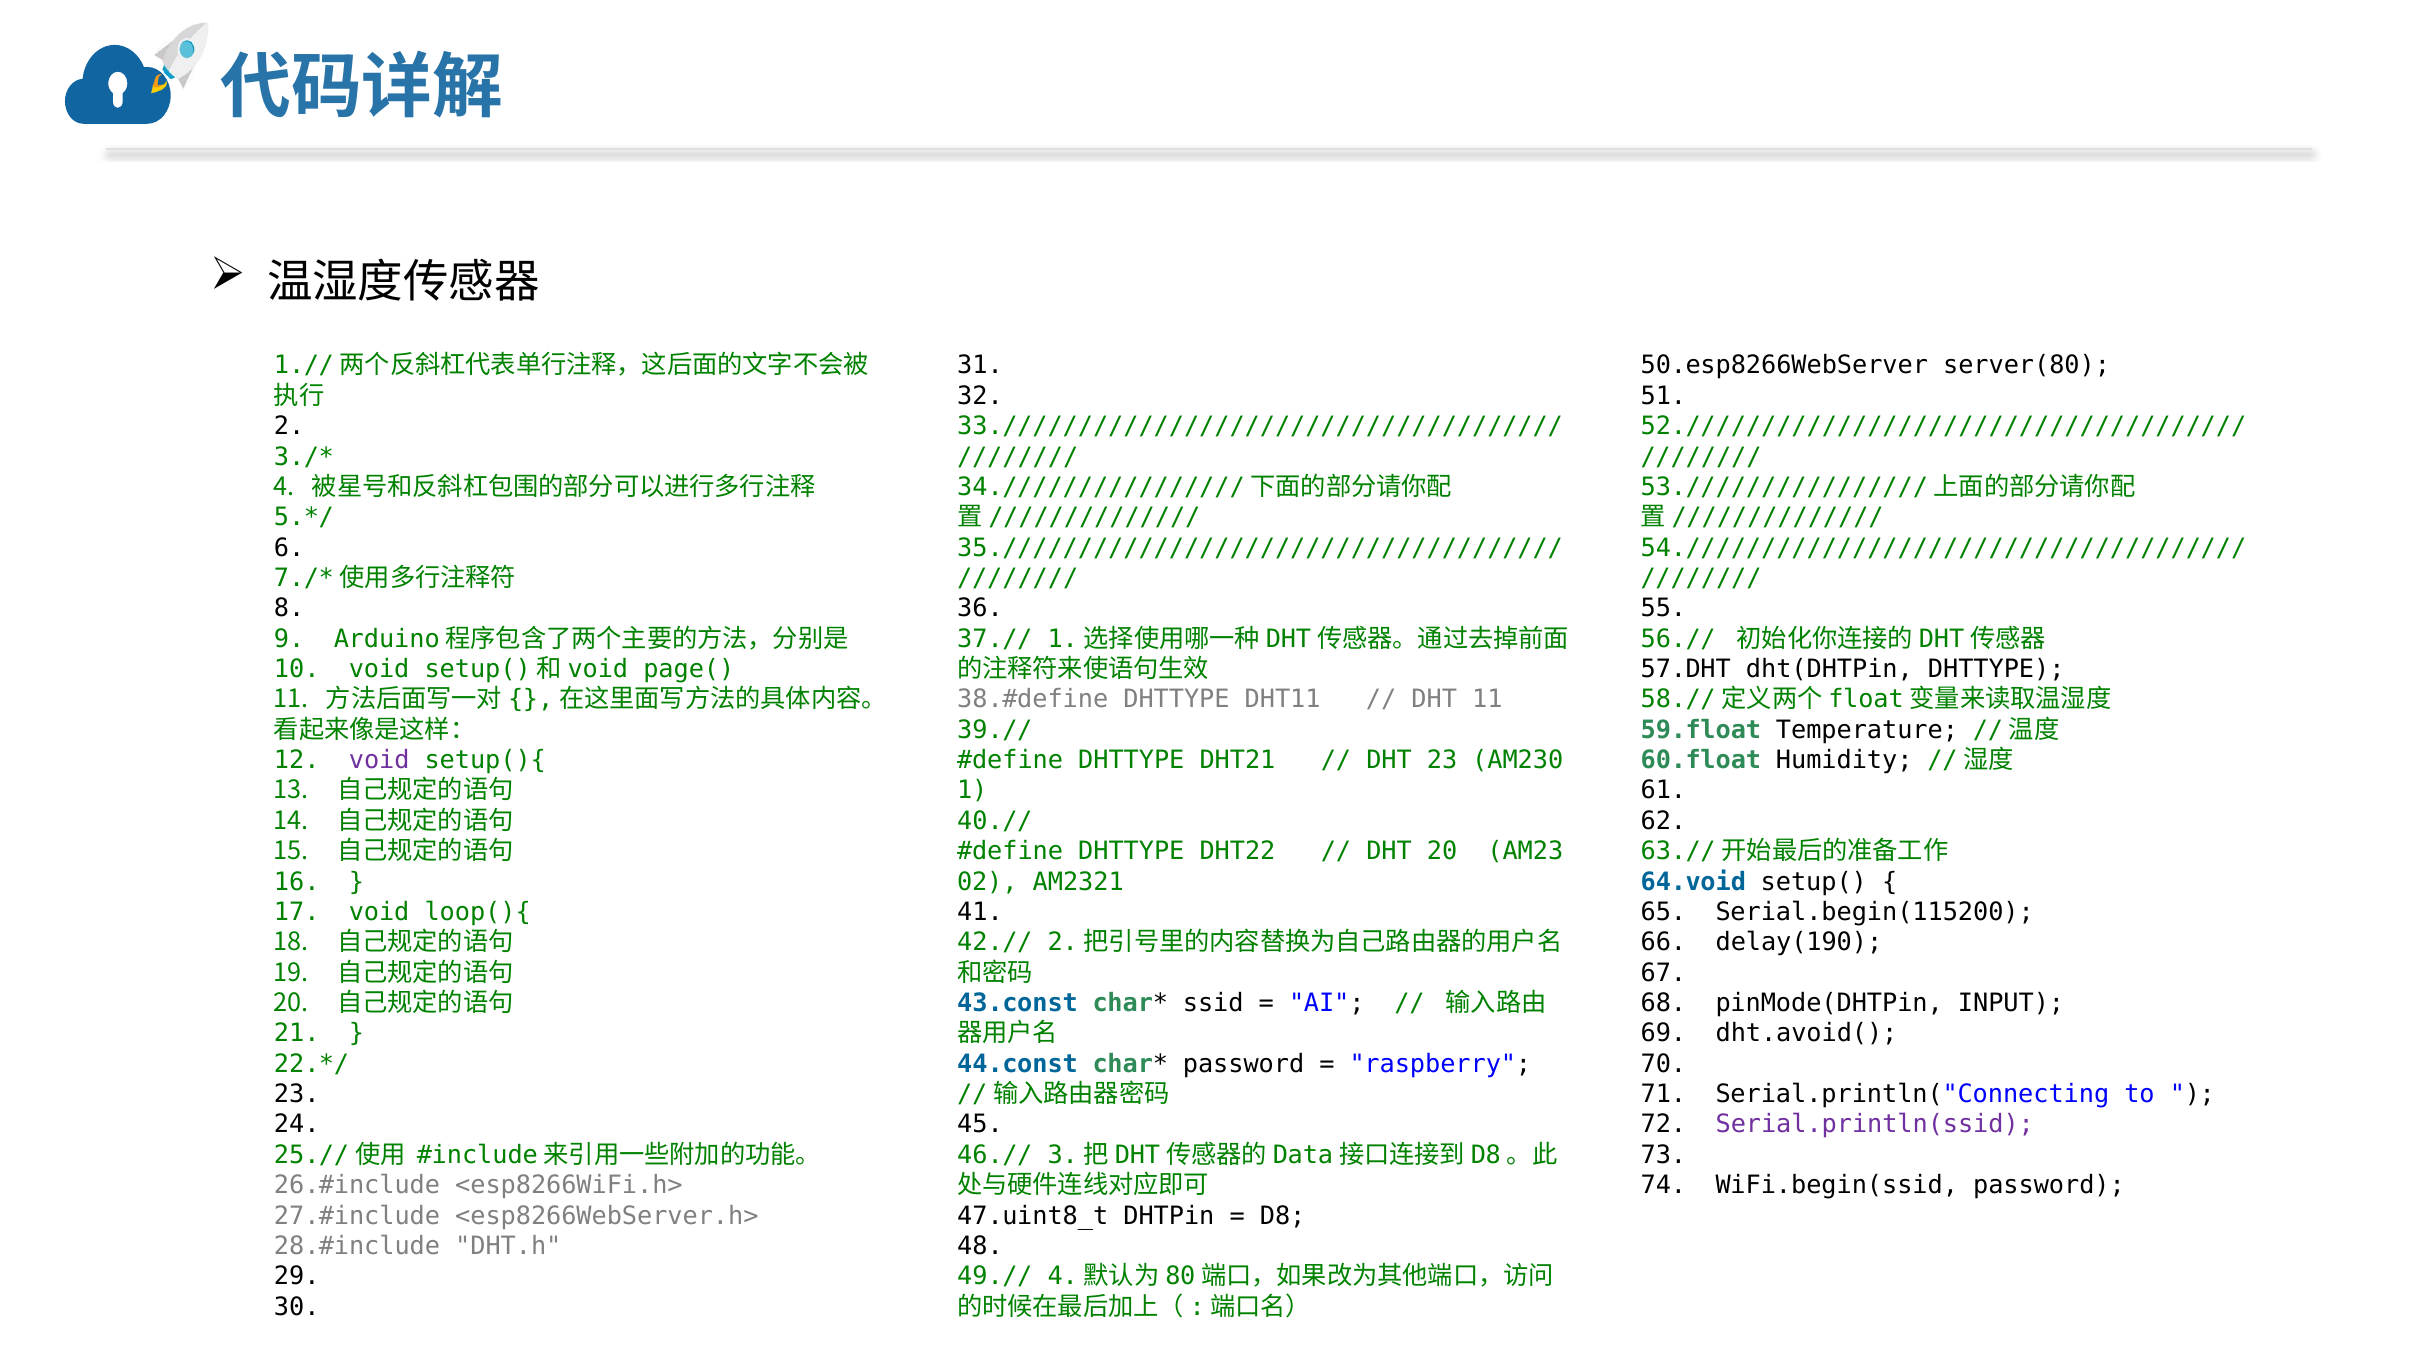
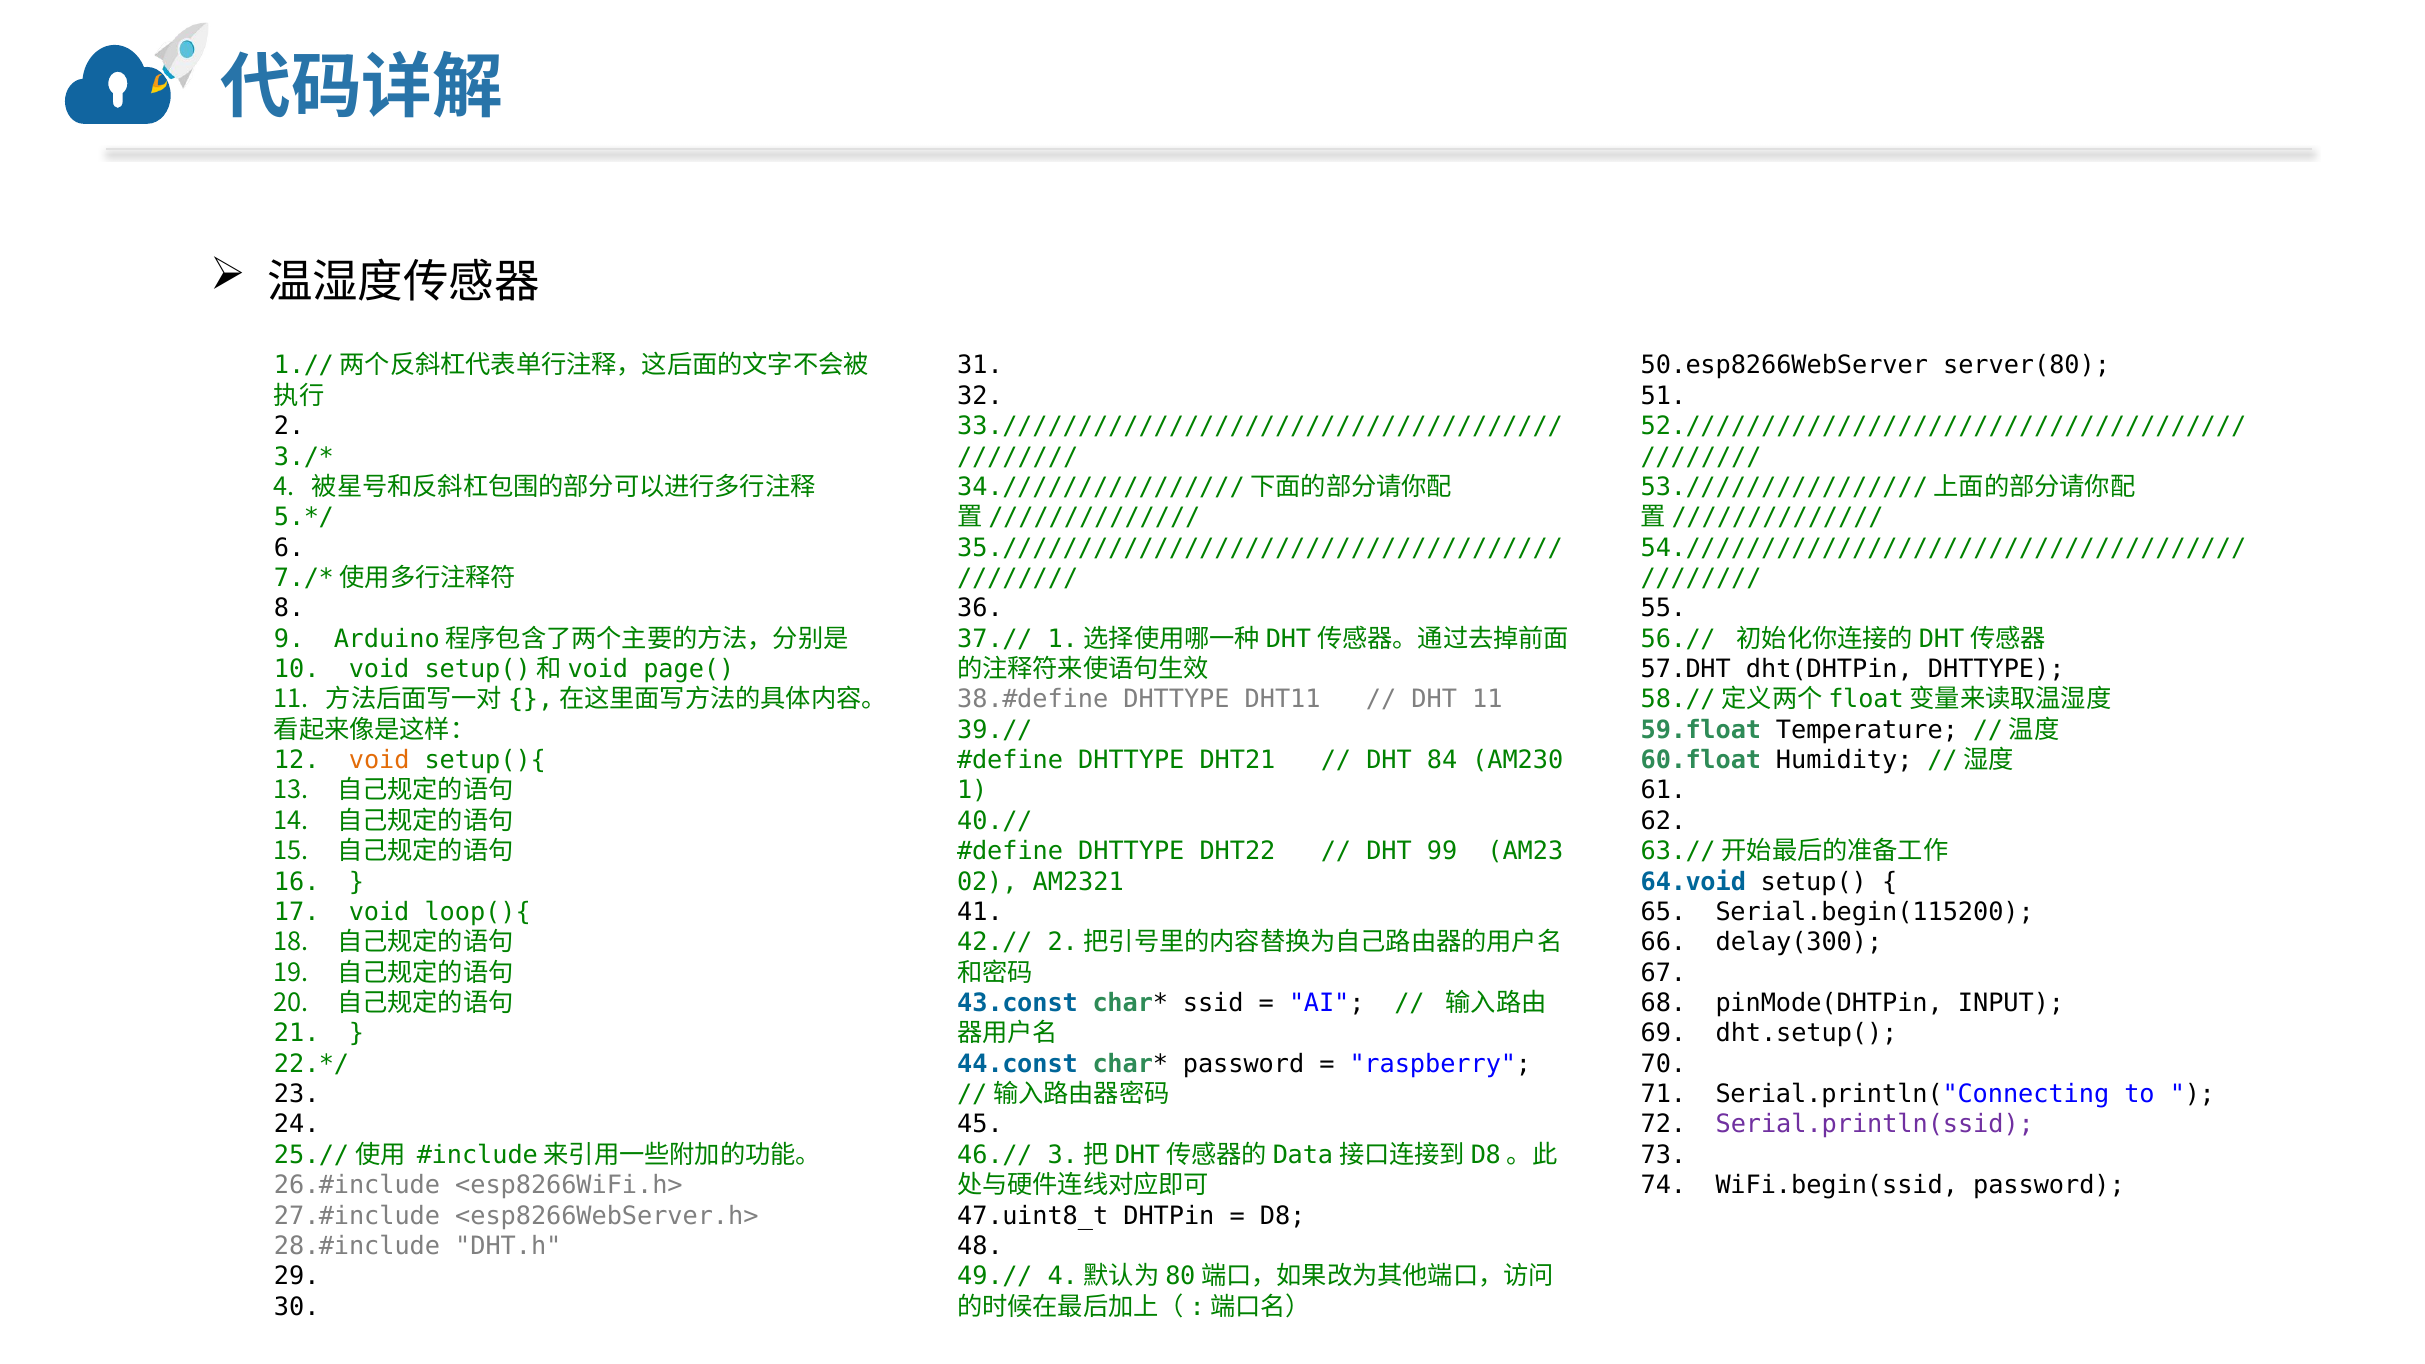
void colour: purple -> orange (379, 760)
DHT 23: 23 -> 84 (1442, 760)
DHT 20: 20 -> 99 (1442, 851)
delay(190: delay(190 -> delay(300 (1799, 942)
dht.avoid(: dht.avoid( -> dht.setup( (1807, 1034)
